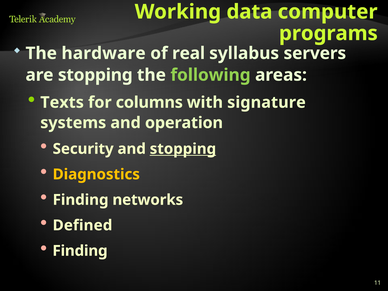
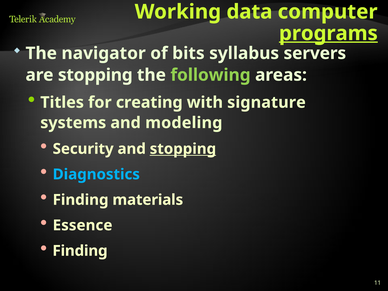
programs underline: none -> present (328, 33)
hardware: hardware -> navigator (104, 53)
real: real -> bits (188, 53)
Texts: Texts -> Titles (62, 102)
columns: columns -> creating (149, 102)
operation: operation -> modeling (184, 123)
Diagnostics colour: yellow -> light blue (96, 174)
networks: networks -> materials (148, 200)
Defined: Defined -> Essence (83, 225)
